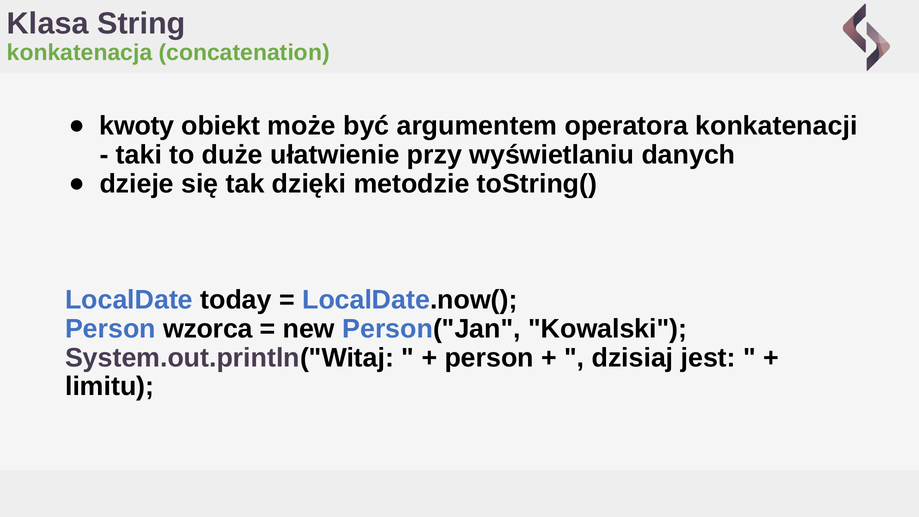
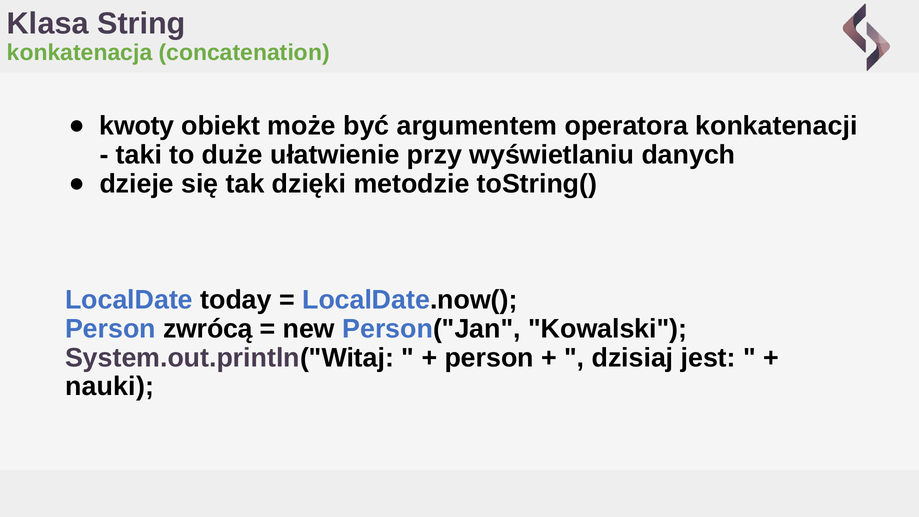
wzorca: wzorca -> zwrócą (208, 329)
limitu: limitu -> nauki (110, 387)
